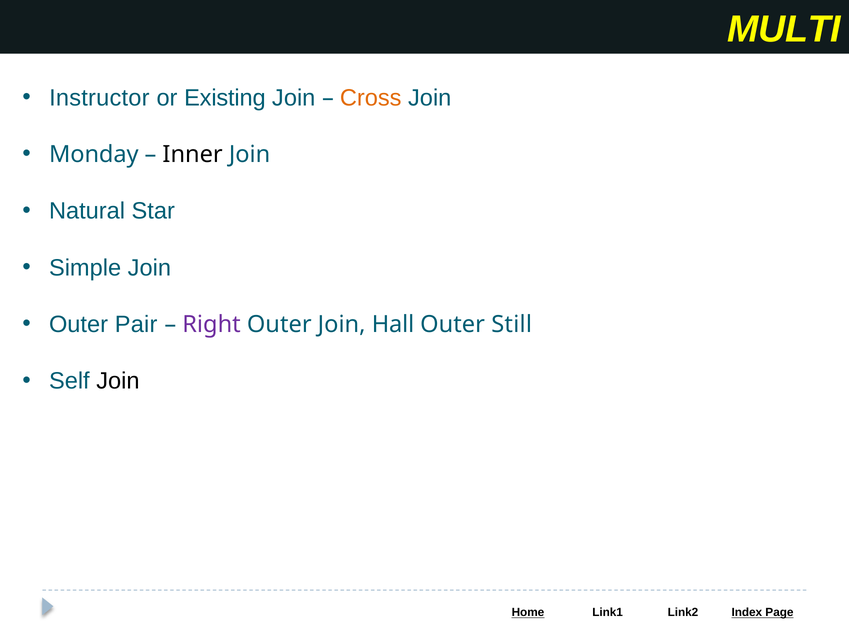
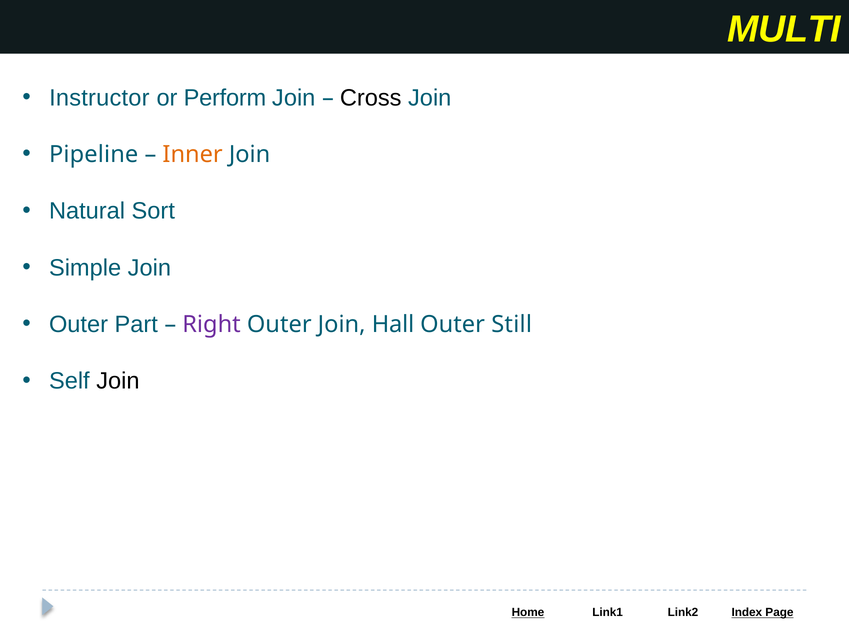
Existing: Existing -> Perform (225, 98)
Cross colour: orange -> black (371, 98)
Monday: Monday -> Pipeline (94, 154)
Inner colour: black -> orange (193, 154)
Star: Star -> Sort (153, 211)
Pair: Pair -> Part (136, 324)
